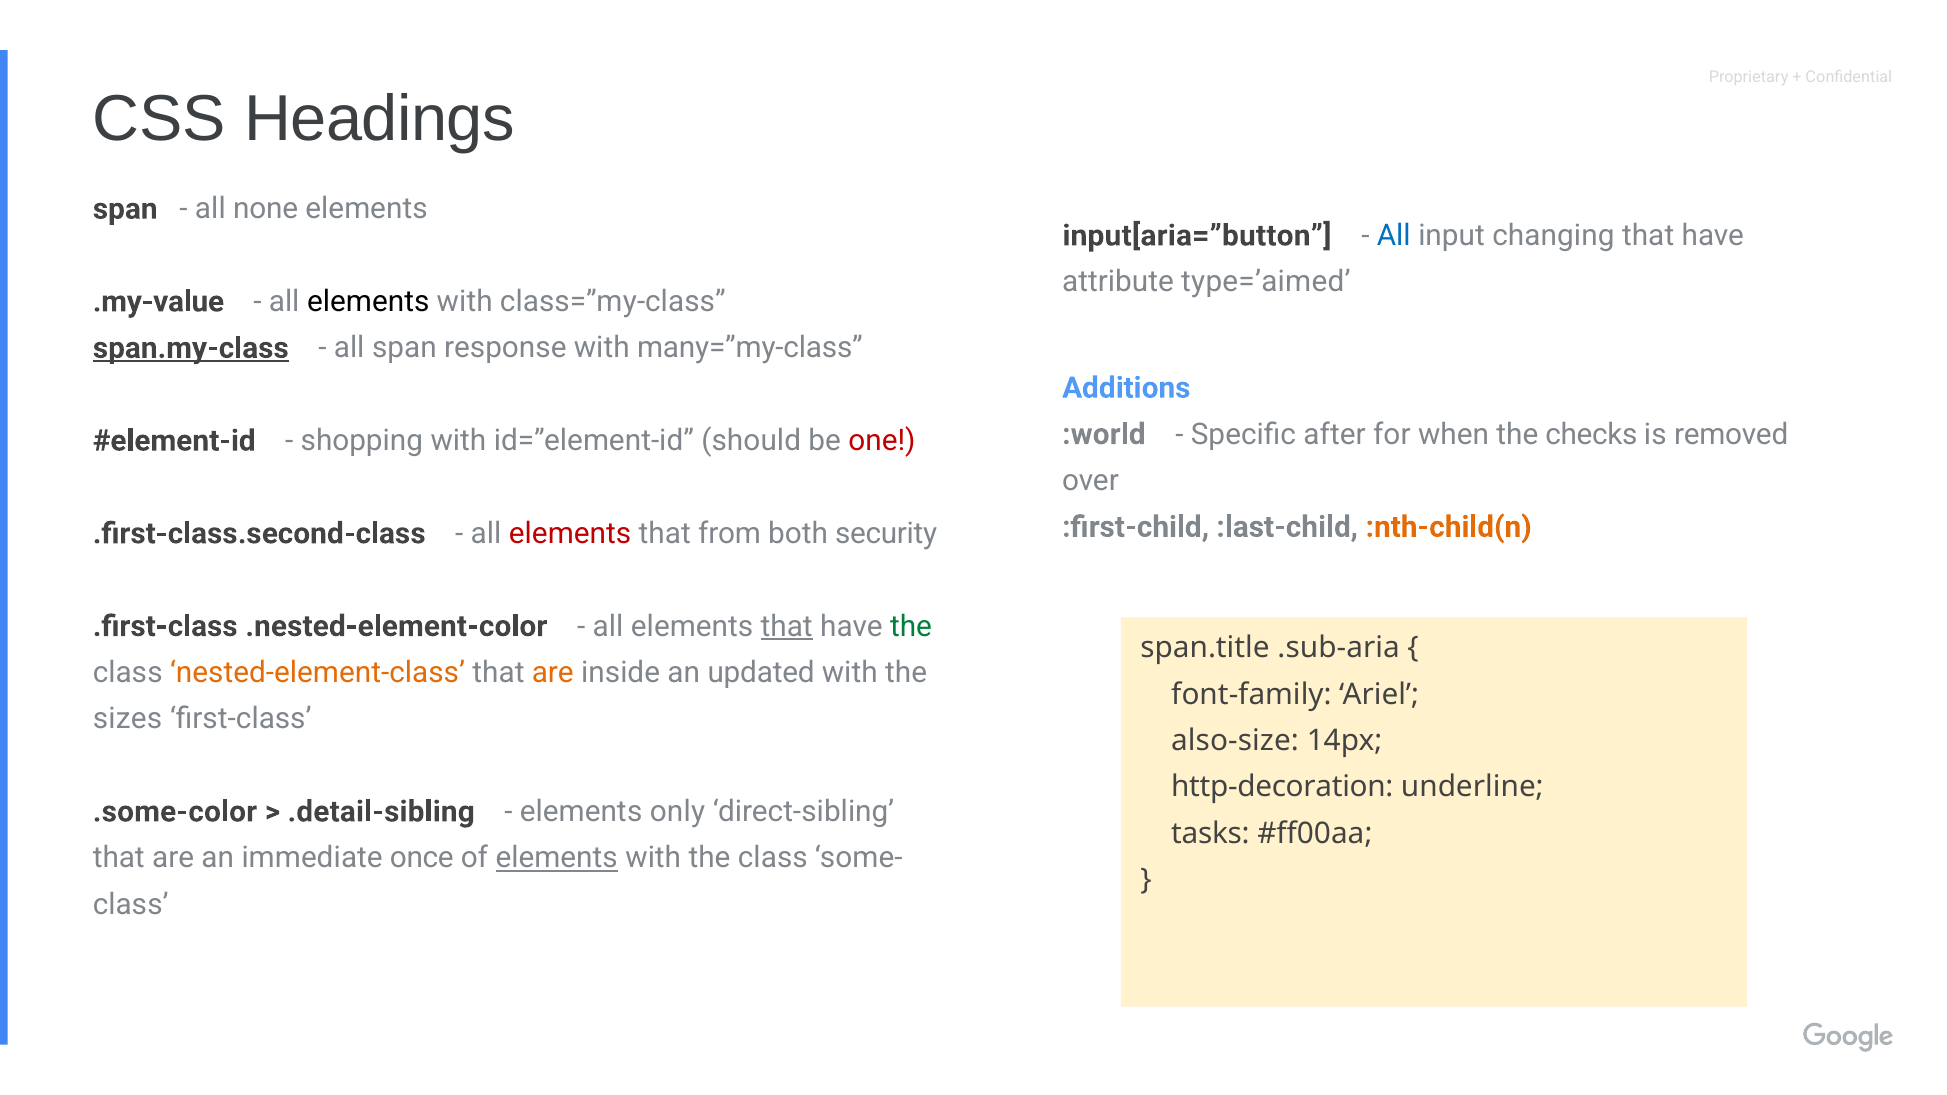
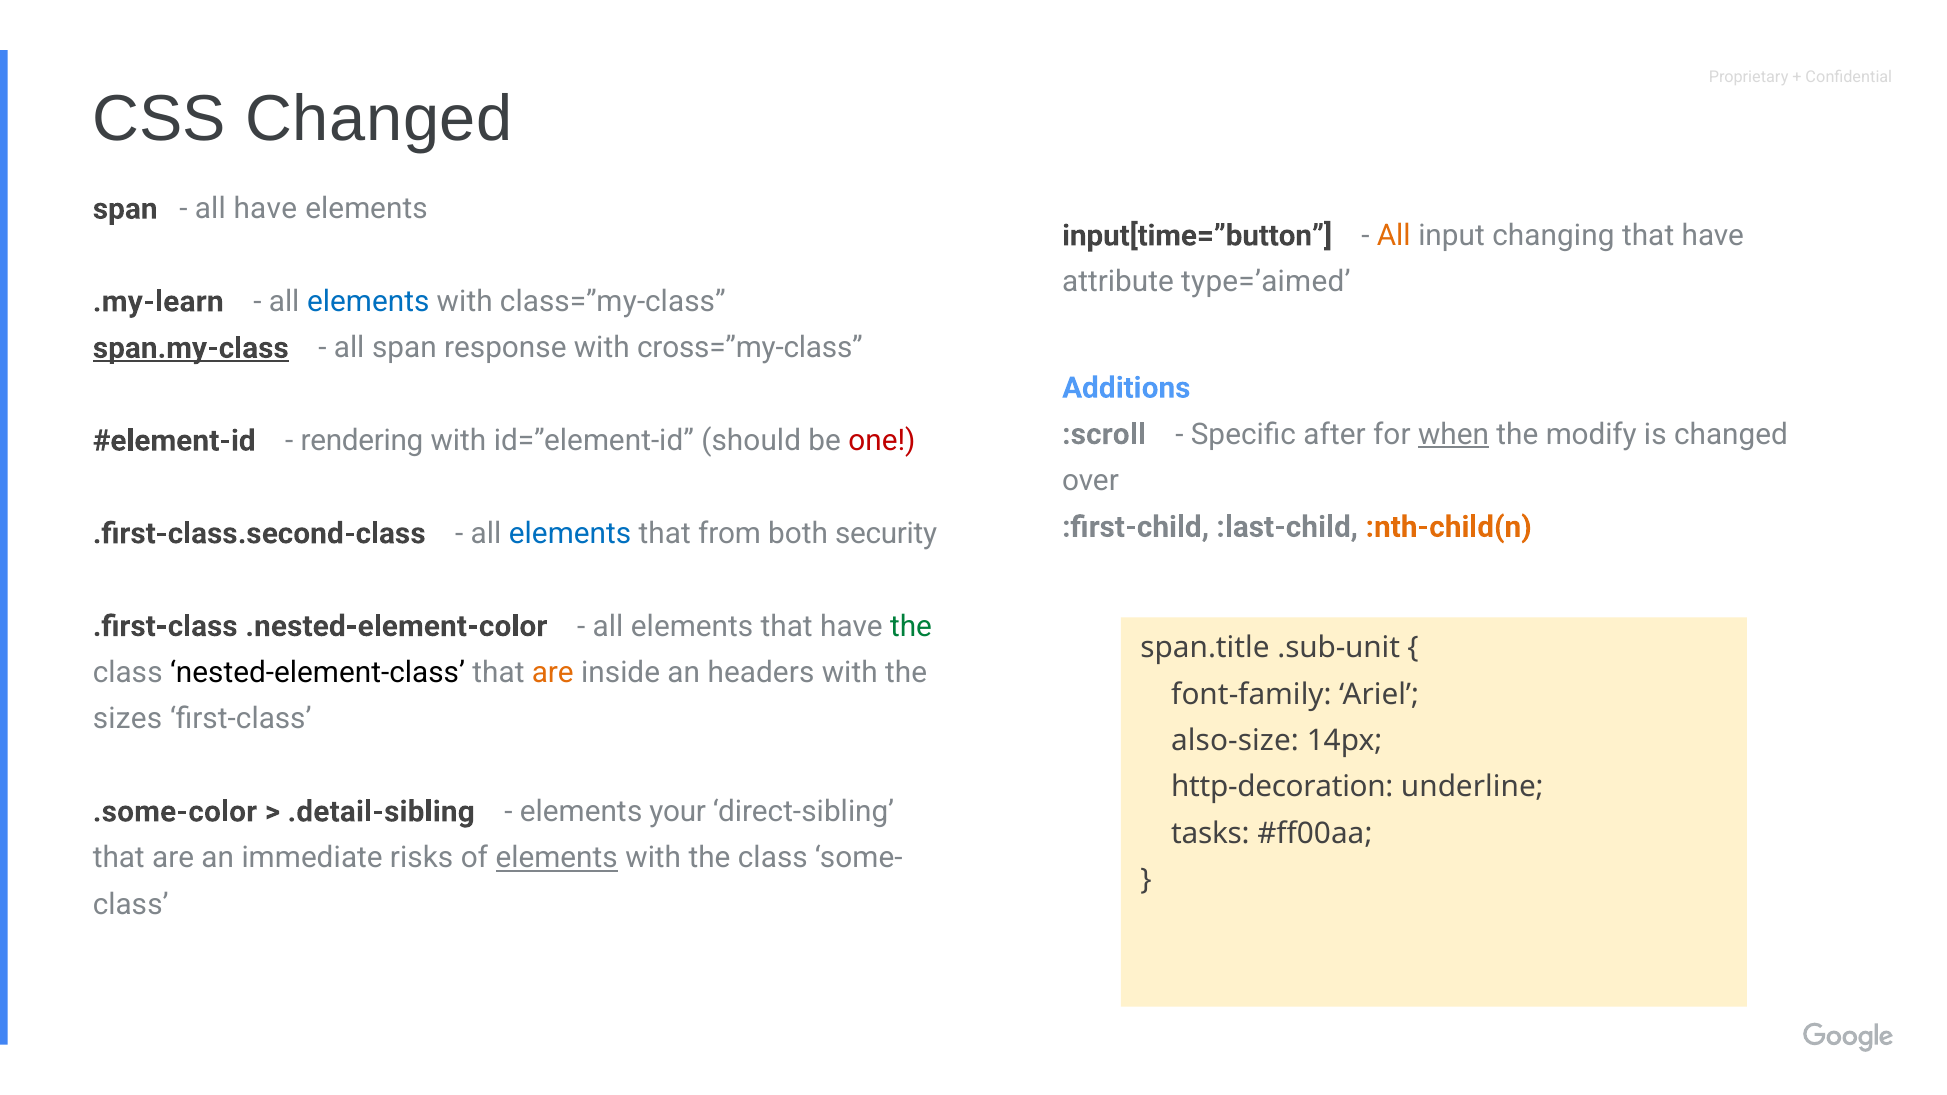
CSS Headings: Headings -> Changed (379, 119)
all none: none -> have (265, 209)
input[aria=”button: input[aria=”button -> input[time=”button (1197, 236)
All colour: blue -> orange (1394, 236)
.my-value: .my-value -> .my-learn (158, 302)
elements colour: black -> blue (368, 302)
many=”my-class: many=”my-class -> cross=”my-class (750, 348)
:world: :world -> :scroll (1104, 434)
when underline: none -> present (1454, 434)
checks: checks -> modify (1591, 434)
is removed: removed -> changed (1731, 434)
shopping: shopping -> rendering (362, 441)
elements colour: red -> blue (570, 534)
that underline: present -> none (787, 626)
.sub-aria: .sub-aria -> .sub-unit (1339, 648)
nested-element-class colour: orange -> black (317, 673)
updated: updated -> headers (761, 673)
only: only -> your (678, 812)
once: once -> risks (422, 858)
